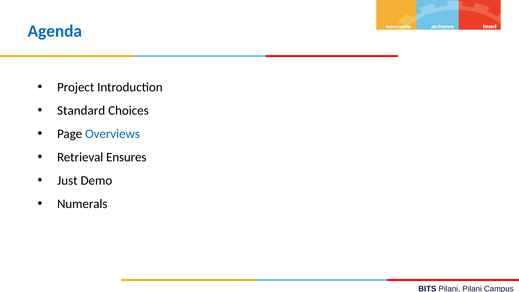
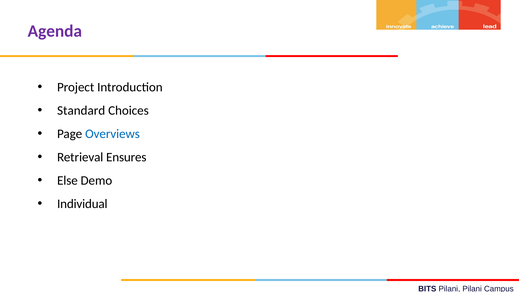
Agenda colour: blue -> purple (55, 31)
Just: Just -> Else (67, 181)
Numerals: Numerals -> Individual (82, 204)
